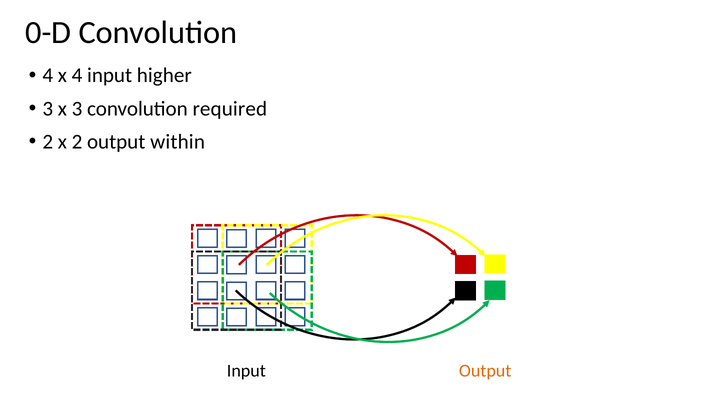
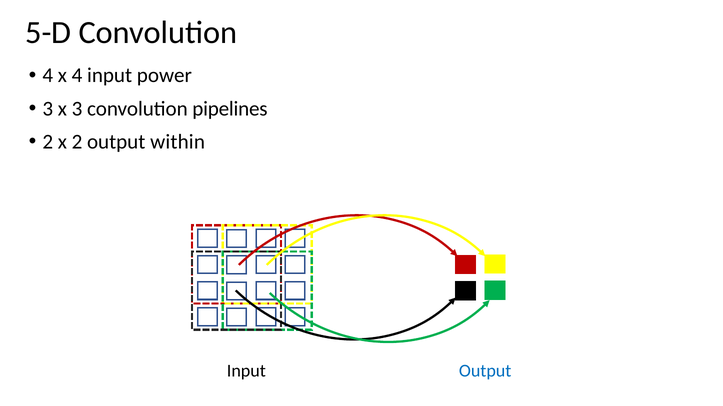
0-D: 0-D -> 5-D (48, 33)
higher: higher -> power (164, 76)
required: required -> pipelines (230, 109)
Output colour: orange -> blue (485, 371)
